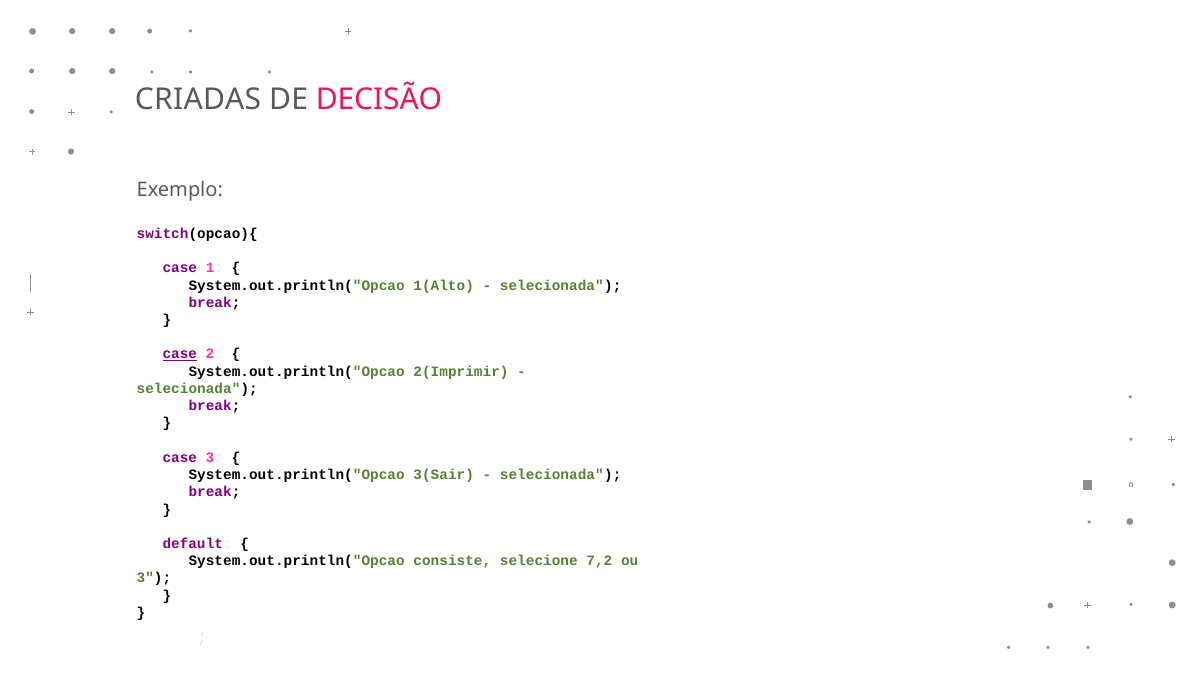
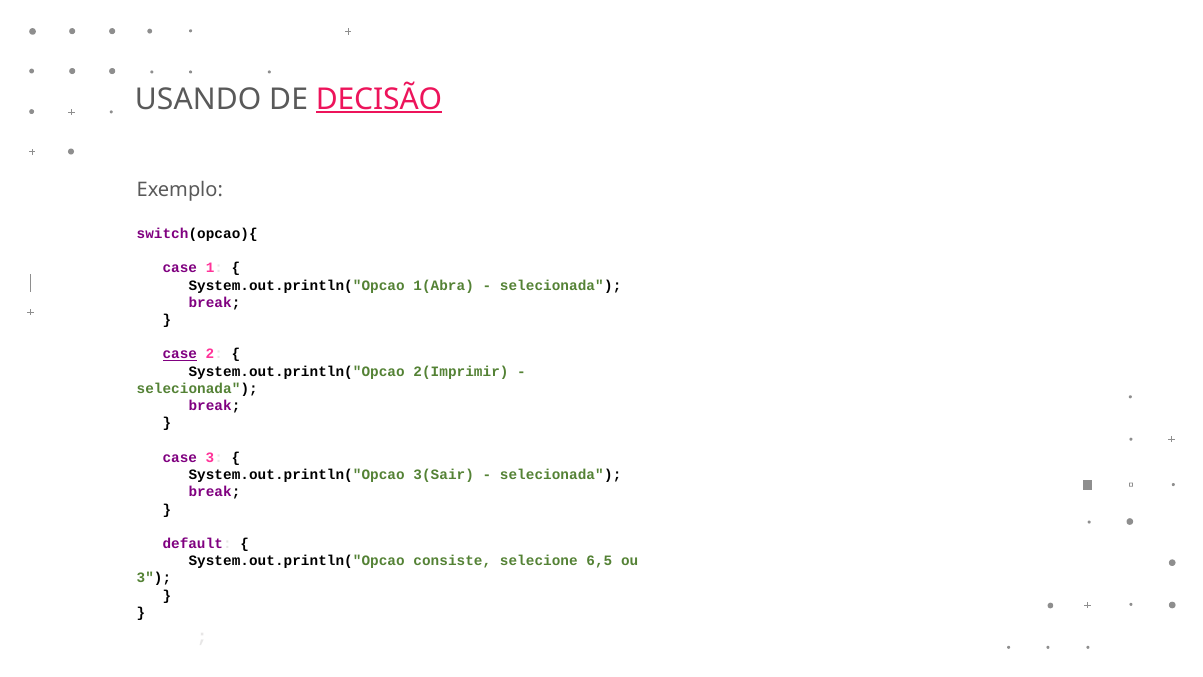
CRIADAS: CRIADAS -> USANDO (198, 99)
DECISÃO underline: none -> present (379, 99)
1(Alto: 1(Alto -> 1(Abra (444, 285)
7,2: 7,2 -> 6,5 (599, 561)
